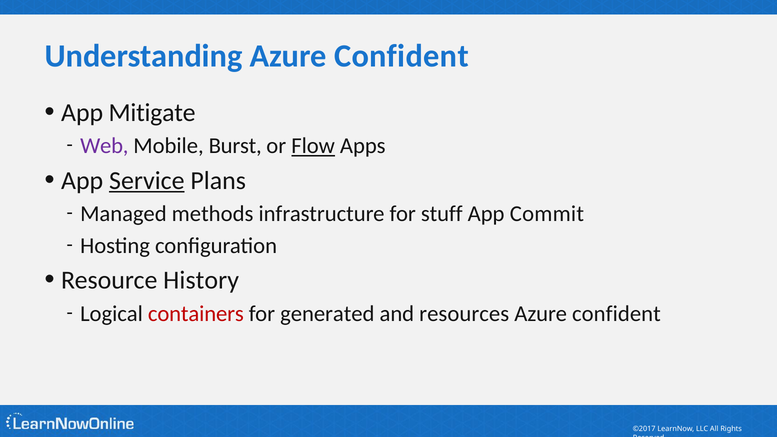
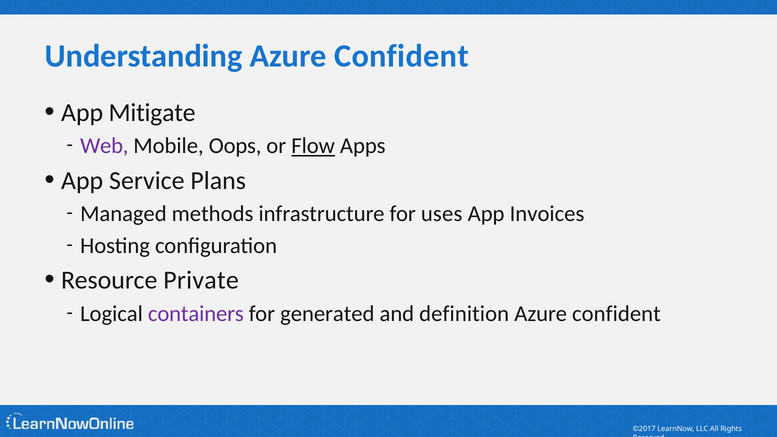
Burst: Burst -> Oops (235, 146)
Service underline: present -> none (147, 181)
stuff: stuff -> uses (442, 214)
Commit: Commit -> Invoices (547, 214)
History: History -> Private (201, 280)
containers colour: red -> purple (196, 314)
resources: resources -> definition (464, 314)
